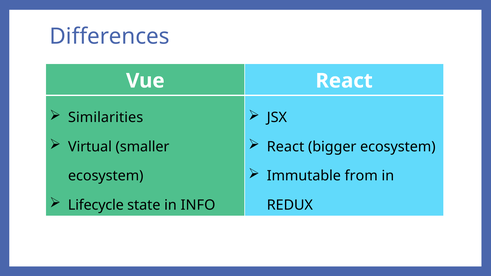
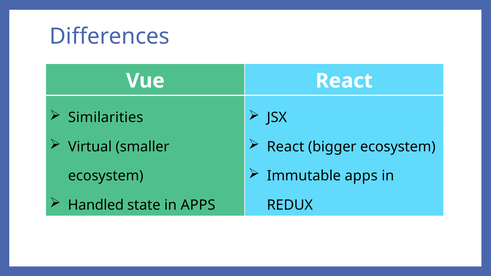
Immutable from: from -> apps (361, 176)
Lifecycle: Lifecycle -> Handled (96, 205)
in INFO: INFO -> APPS (198, 205)
